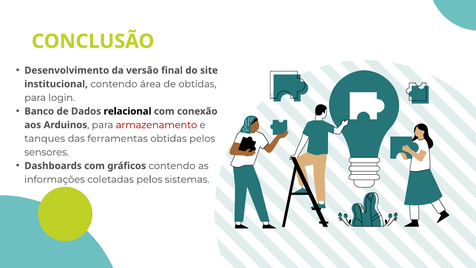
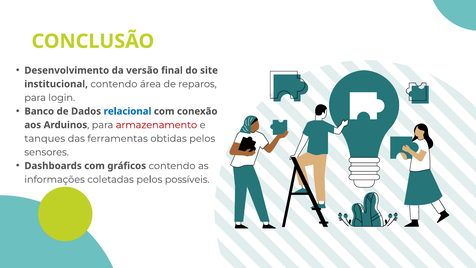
de obtidas: obtidas -> reparos (197, 84)
relacional colour: black -> blue (127, 111)
sistemas: sistemas -> possíveis (187, 179)
